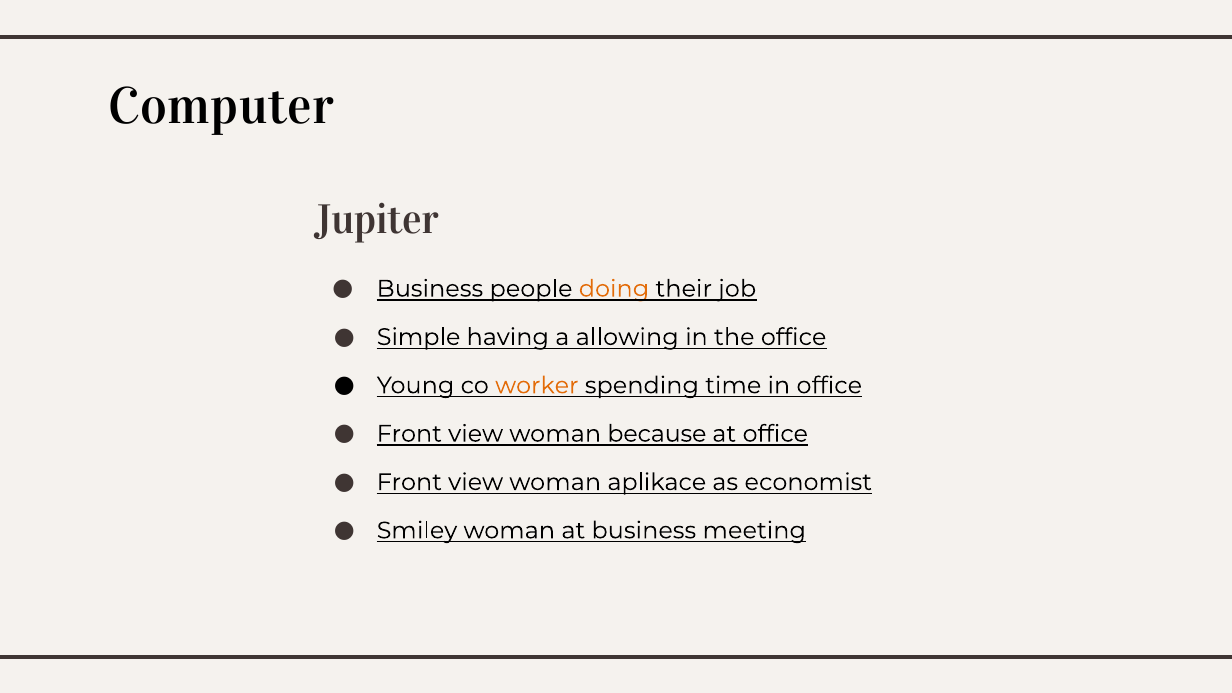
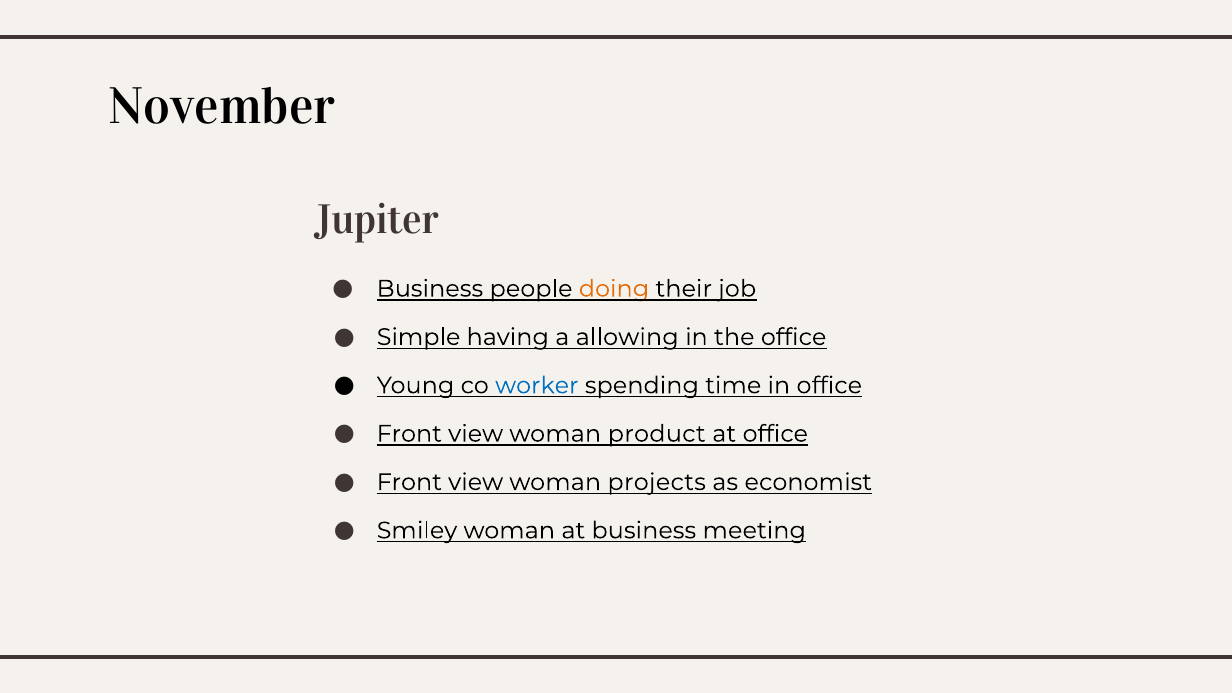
Computer: Computer -> November (222, 107)
worker colour: orange -> blue (537, 385)
because: because -> product (657, 434)
aplikace: aplikace -> projects (657, 482)
